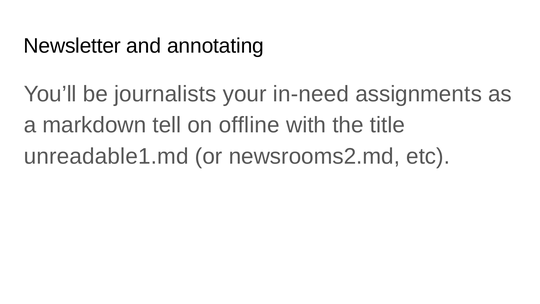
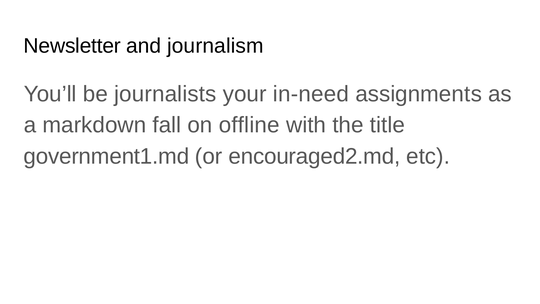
annotating: annotating -> journalism (215, 46)
tell: tell -> fall (167, 125)
unreadable1.md: unreadable1.md -> government1.md (106, 156)
newsrooms2.md: newsrooms2.md -> encouraged2.md (314, 156)
